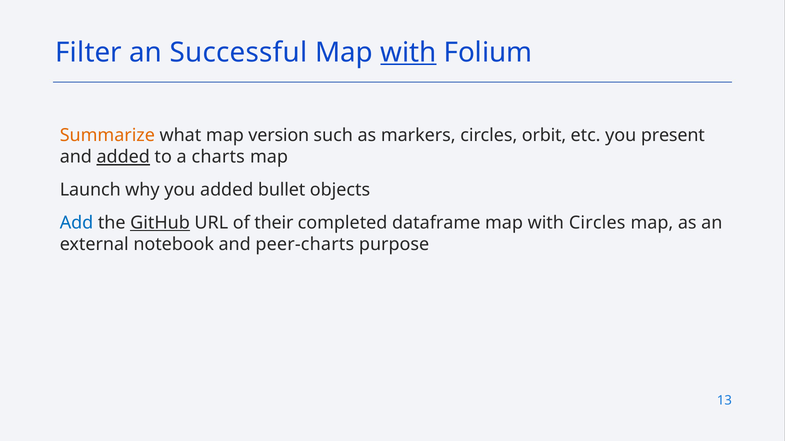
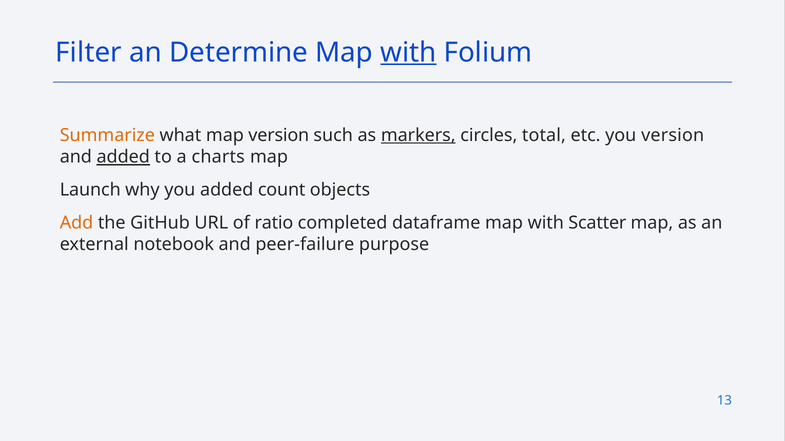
Successful: Successful -> Determine (239, 52)
markers underline: none -> present (418, 136)
orbit: orbit -> total (544, 136)
you present: present -> version (673, 136)
bullet: bullet -> count (282, 190)
Add colour: blue -> orange (77, 223)
GitHub underline: present -> none (160, 223)
their: their -> ratio (274, 223)
with Circles: Circles -> Scatter (597, 223)
peer-charts: peer-charts -> peer-failure (305, 245)
